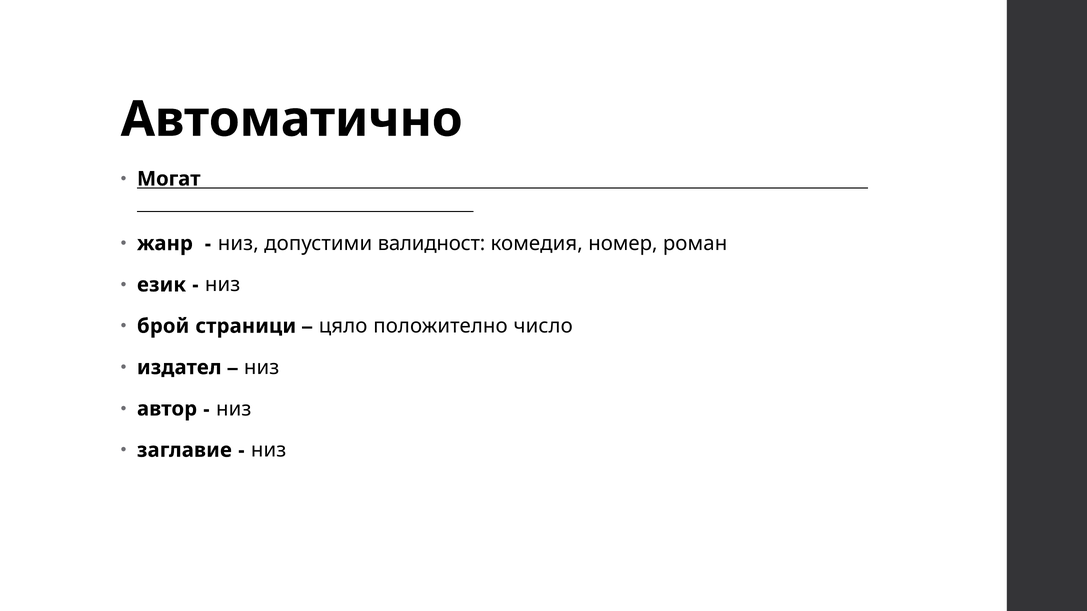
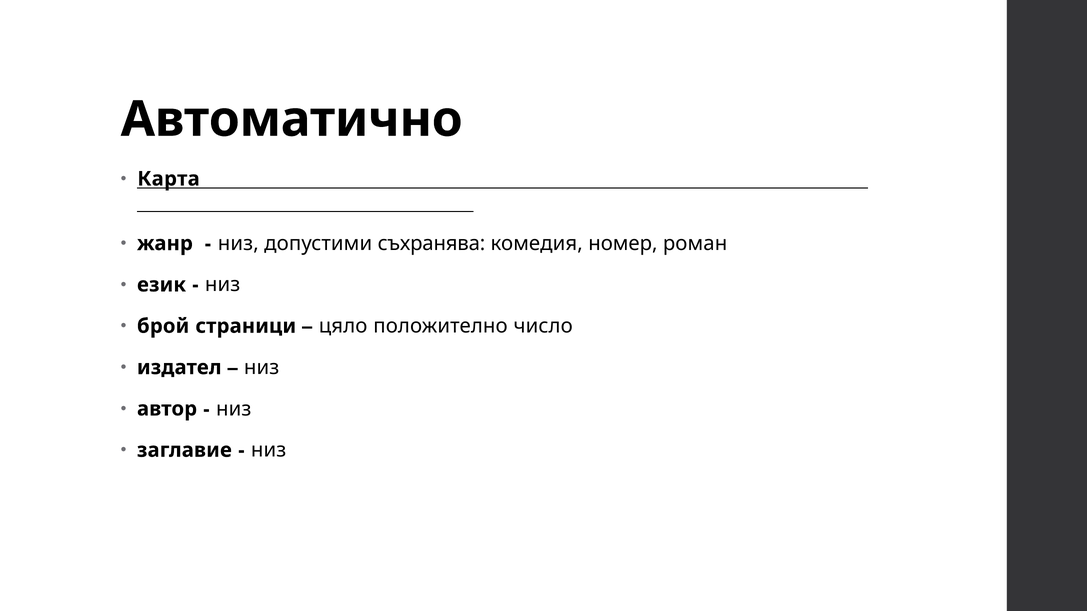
Могат: Могат -> Карта (169, 179)
валидност: валидност -> съхранява (431, 244)
